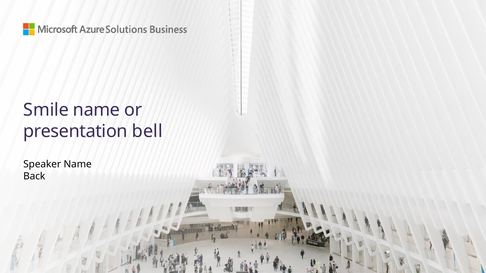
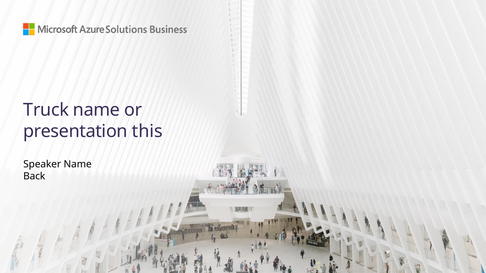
Smile: Smile -> Truck (46, 110)
bell: bell -> this (147, 131)
